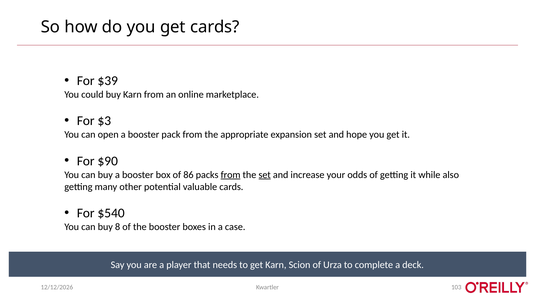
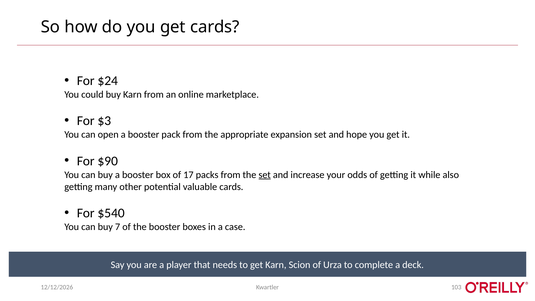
$39: $39 -> $24 (108, 81)
86: 86 -> 17 (188, 175)
from underline: present -> none (231, 175)
8: 8 -> 7 (118, 227)
